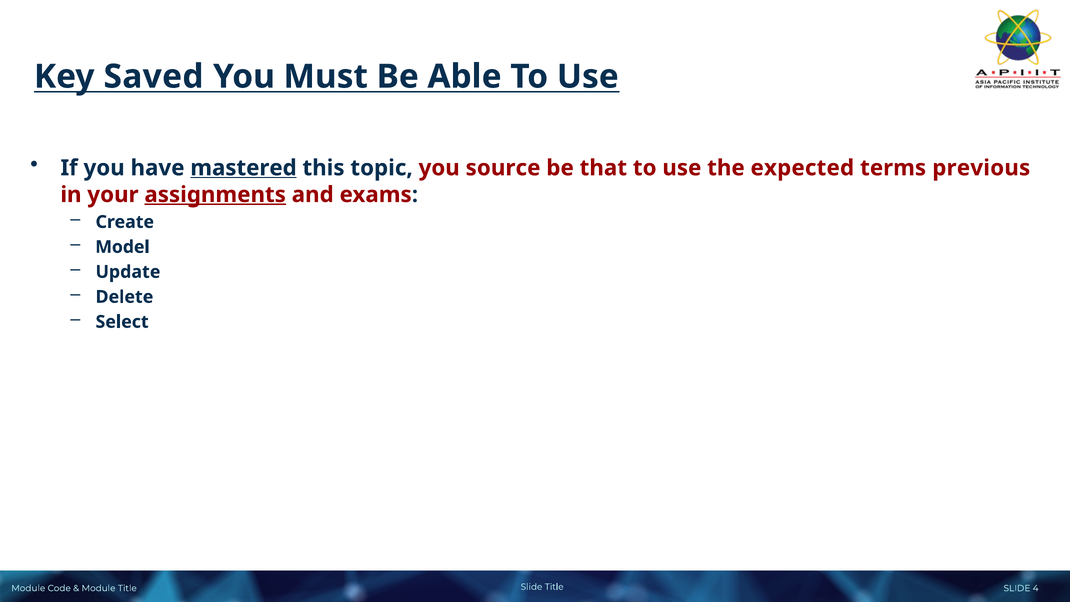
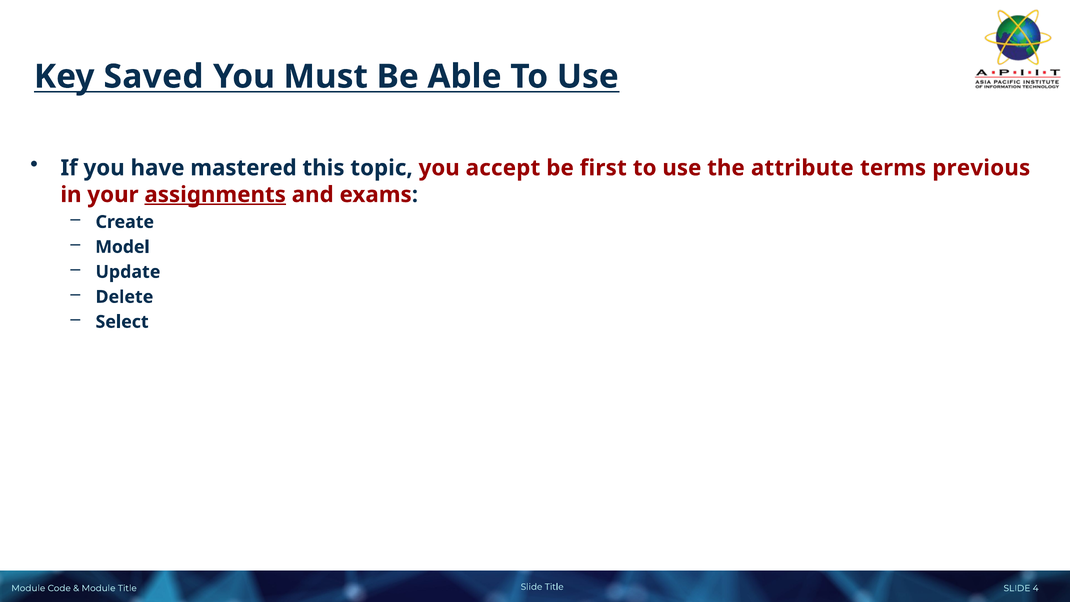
mastered underline: present -> none (244, 168)
source: source -> accept (503, 168)
that: that -> first (603, 168)
expected: expected -> attribute (802, 168)
